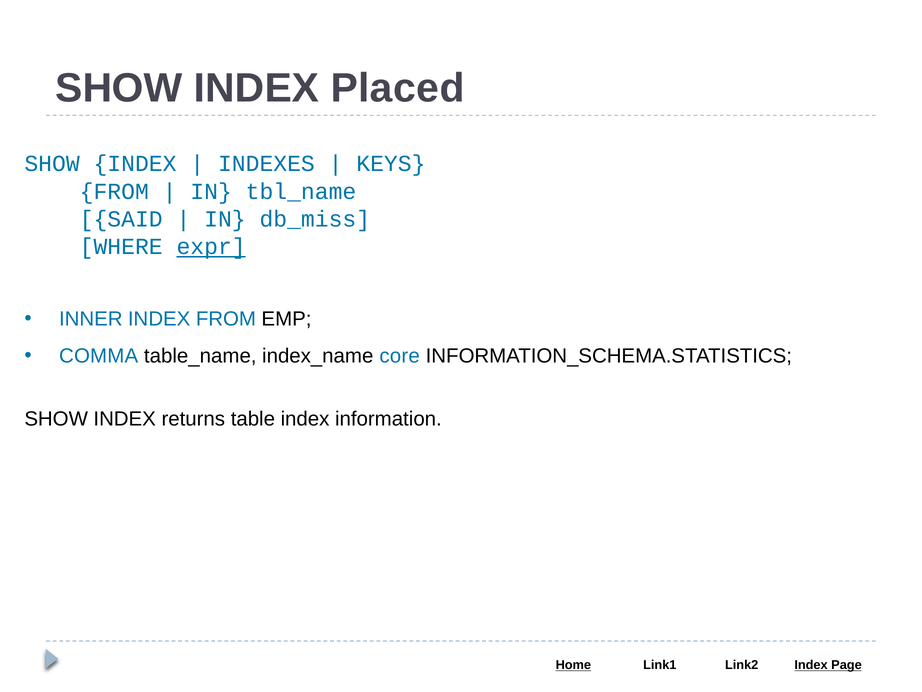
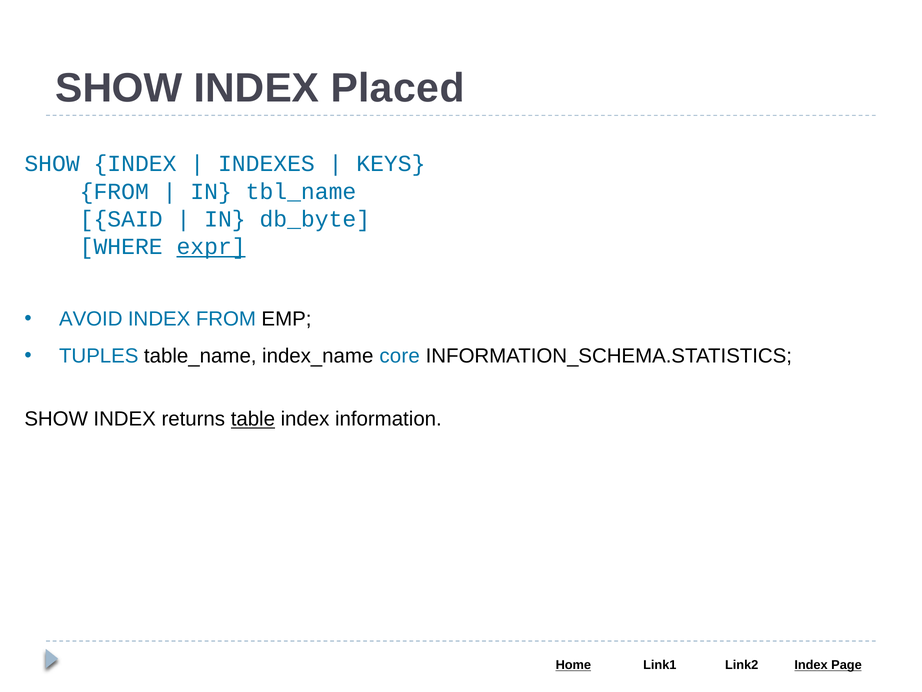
db_miss: db_miss -> db_byte (315, 219)
INNER: INNER -> AVOID (91, 319)
COMMA: COMMA -> TUPLES (99, 356)
table underline: none -> present (253, 419)
